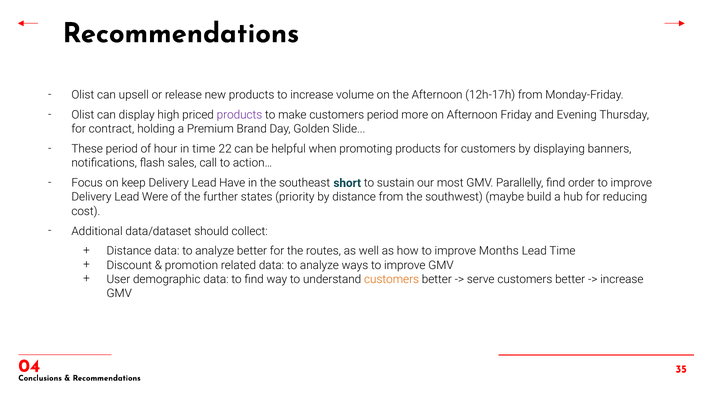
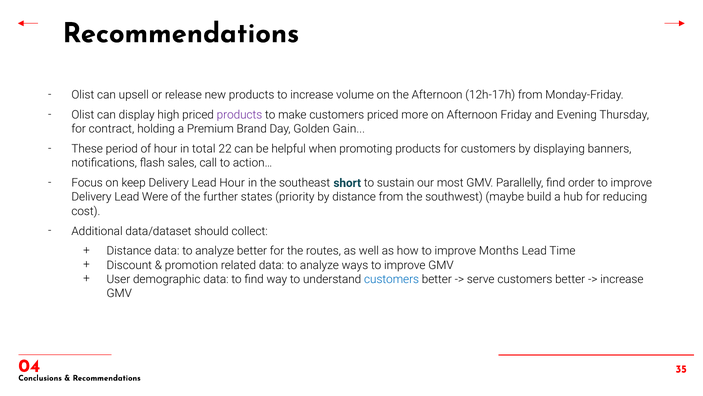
customers period: period -> priced (383, 115)
Slide: Slide -> Gain (349, 129)
in time: time -> total (204, 149)
Lead Have: Have -> Hour (232, 183)
customers colour: orange -> blue (392, 279)
